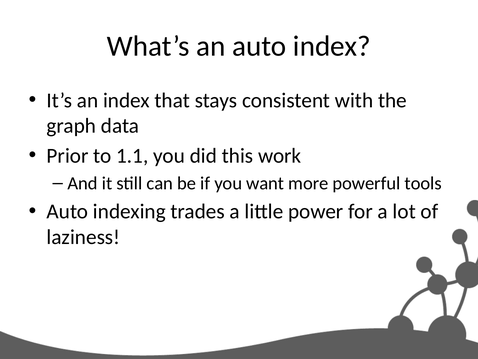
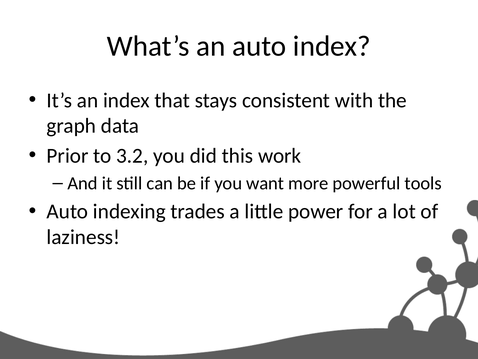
1.1: 1.1 -> 3.2 (132, 156)
